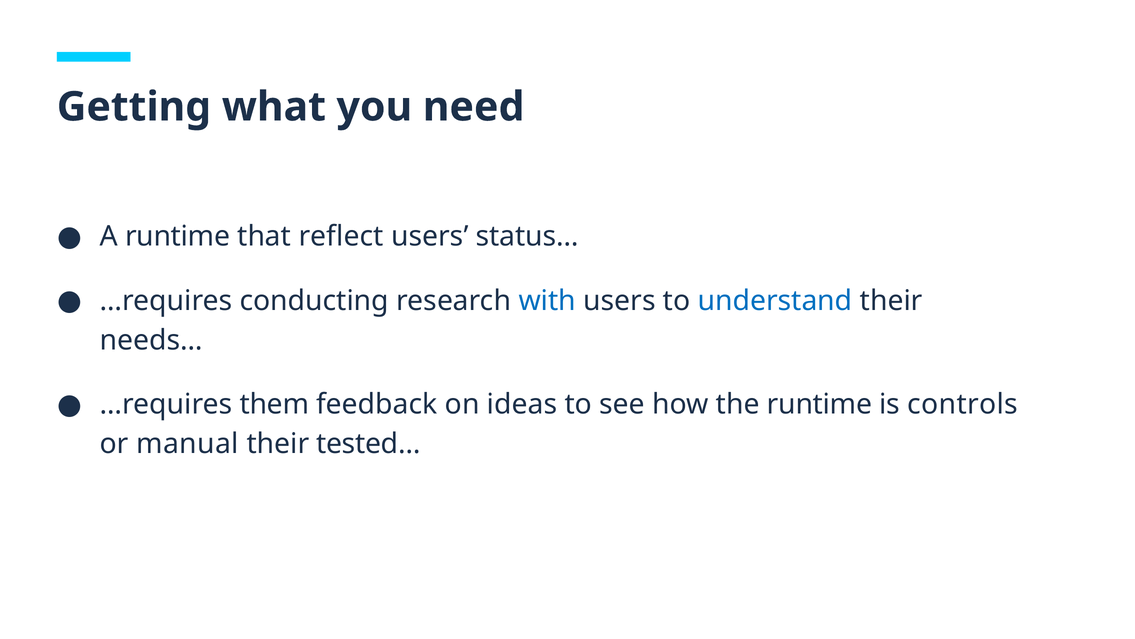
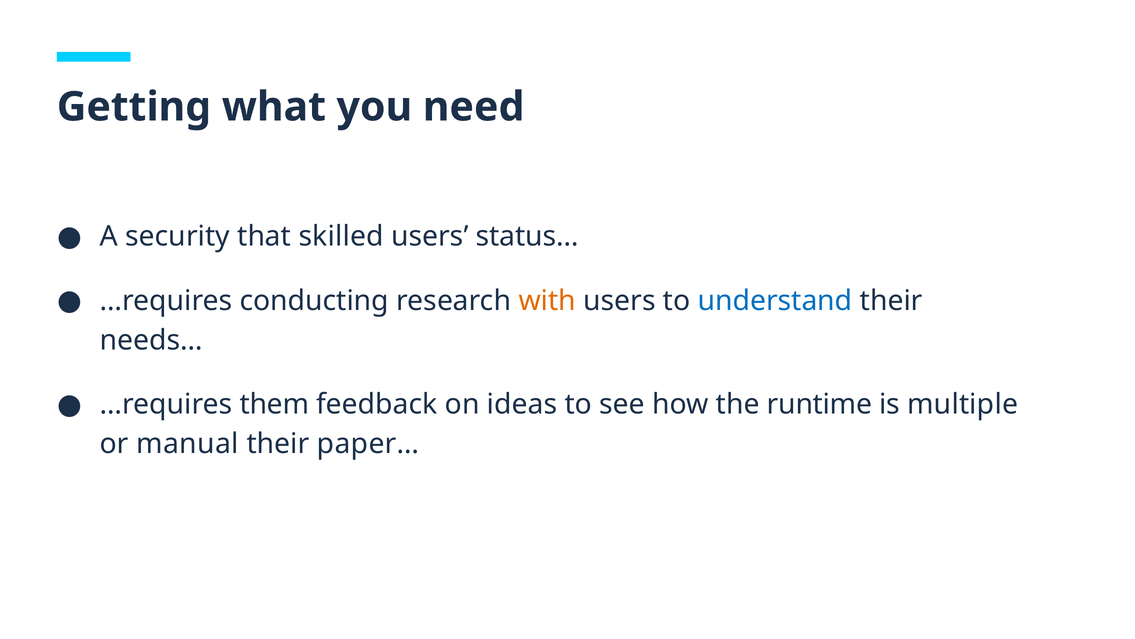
A runtime: runtime -> security (177, 236)
reflect: reflect -> skilled (341, 236)
with colour: blue -> orange (547, 301)
controls: controls -> multiple (963, 404)
tested…: tested… -> paper… (368, 443)
